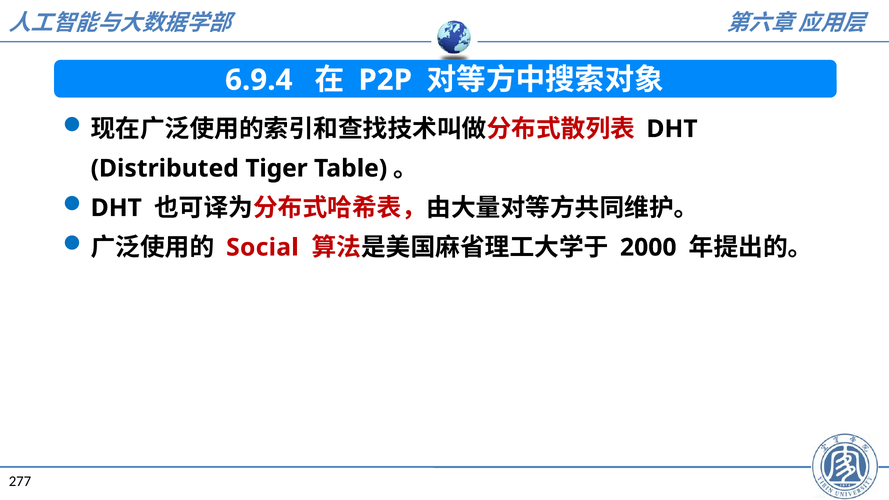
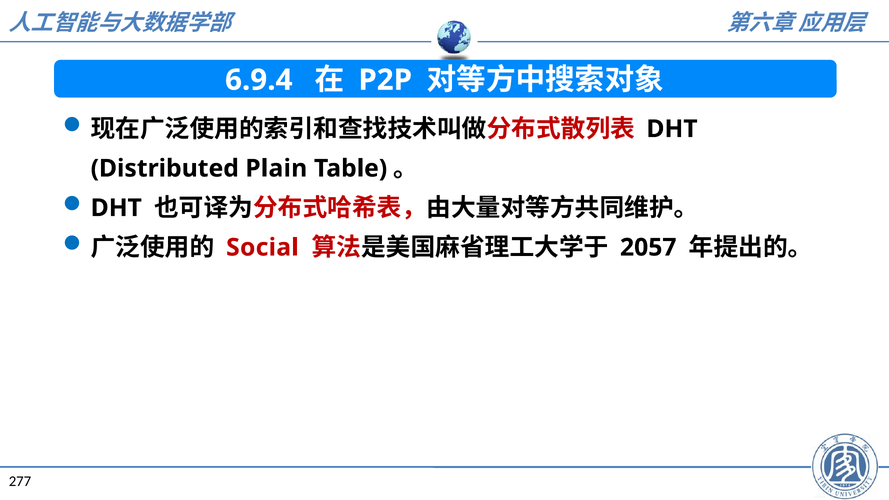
Tiger: Tiger -> Plain (276, 168)
2000: 2000 -> 2057 (648, 247)
